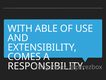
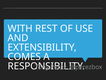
ABLE: ABLE -> REST (46, 28)
